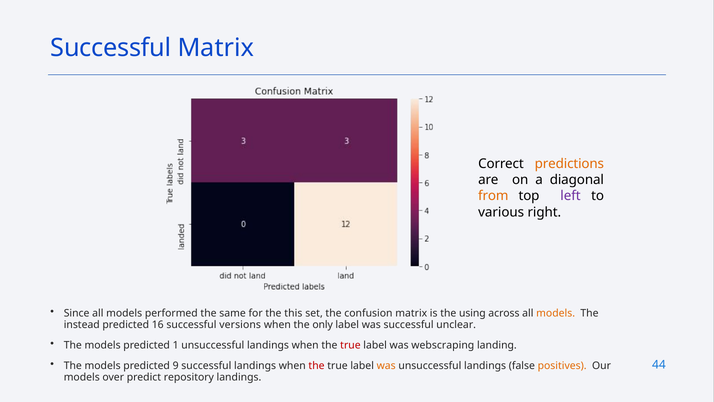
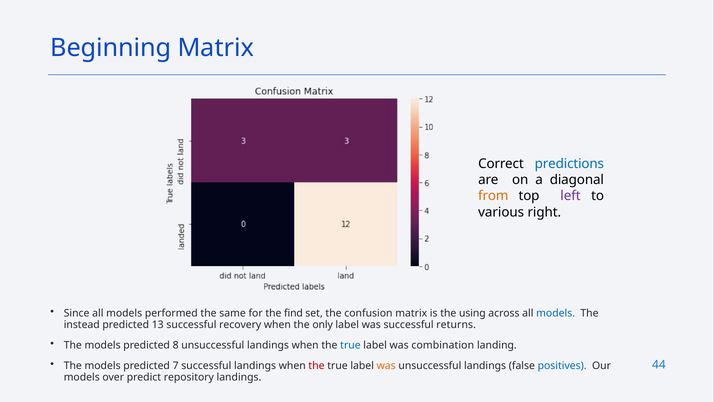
Successful: Successful -> Beginning (111, 48)
predictions colour: orange -> blue (569, 164)
this: this -> find (294, 313)
models colour: orange -> blue (556, 313)
16: 16 -> 13 (158, 324)
versions: versions -> recovery (240, 324)
unclear: unclear -> returns (456, 324)
1: 1 -> 8 (176, 345)
true colour: red -> blue (350, 345)
webscraping: webscraping -> combination (443, 345)
9: 9 -> 7 (176, 366)
positives colour: orange -> blue (562, 366)
